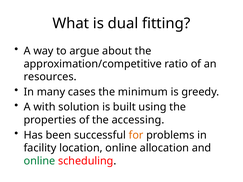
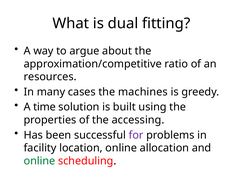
minimum: minimum -> machines (143, 92)
with: with -> time (45, 107)
for colour: orange -> purple (136, 135)
